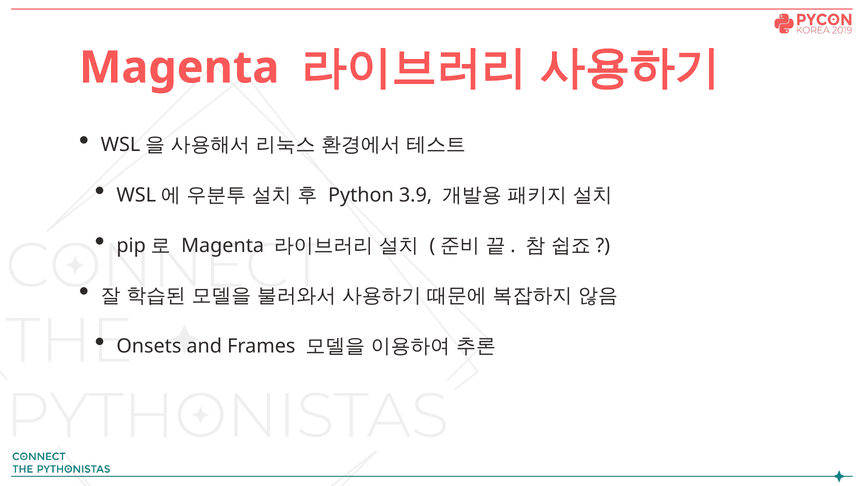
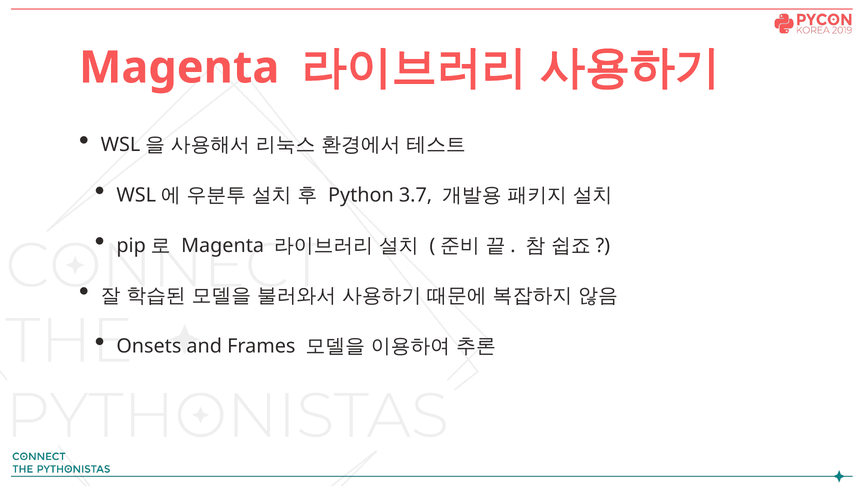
3.9: 3.9 -> 3.7 (416, 195)
